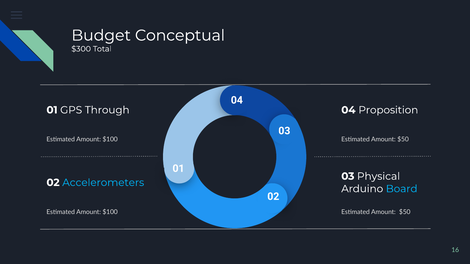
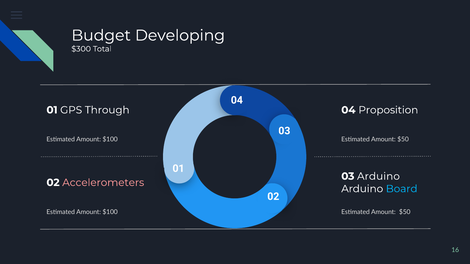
Conceptual: Conceptual -> Developing (180, 35)
03 Physical: Physical -> Arduino (378, 177)
Accelerometers colour: light blue -> pink (103, 183)
